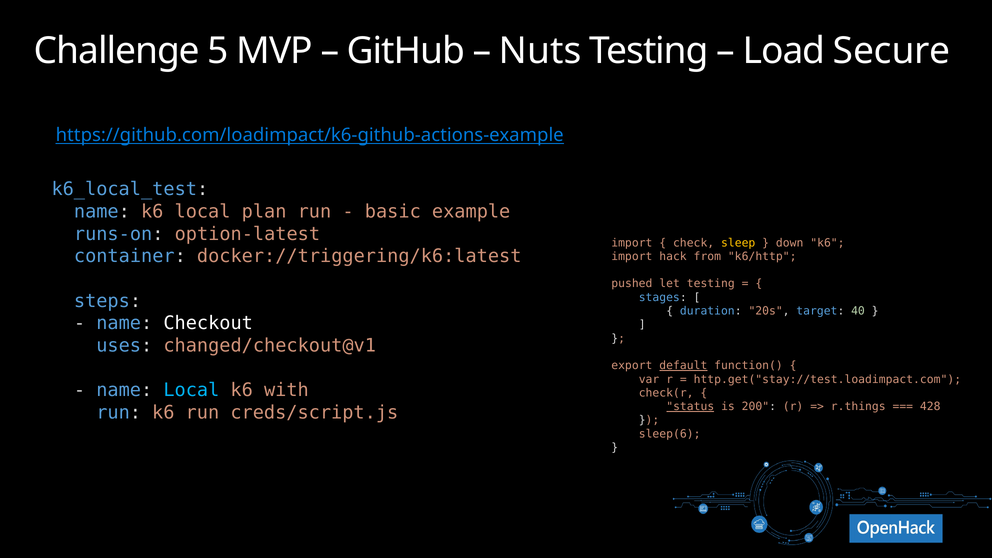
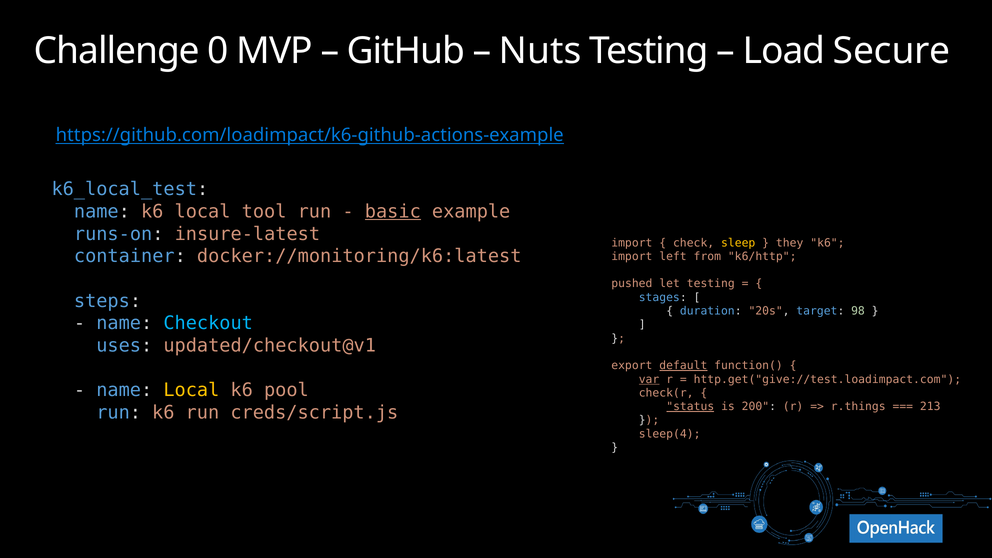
5: 5 -> 0 (218, 51)
plan: plan -> tool (264, 212)
basic underline: none -> present (393, 212)
option-latest: option-latest -> insure-latest (247, 234)
down: down -> they (790, 243)
docker://triggering/k6:latest: docker://triggering/k6:latest -> docker://monitoring/k6:latest (359, 256)
hack: hack -> left (673, 256)
40: 40 -> 98 (858, 311)
Checkout colour: white -> light blue (208, 323)
changed/checkout@v1: changed/checkout@v1 -> updated/checkout@v1 (270, 346)
var underline: none -> present (649, 379)
http.get("stay://test.loadimpact.com: http.get("stay://test.loadimpact.com -> http.get("give://test.loadimpact.com (827, 379)
Local colour: light blue -> yellow (191, 390)
with: with -> pool (286, 390)
428: 428 -> 213 (930, 407)
sleep(6: sleep(6 -> sleep(4 (670, 434)
